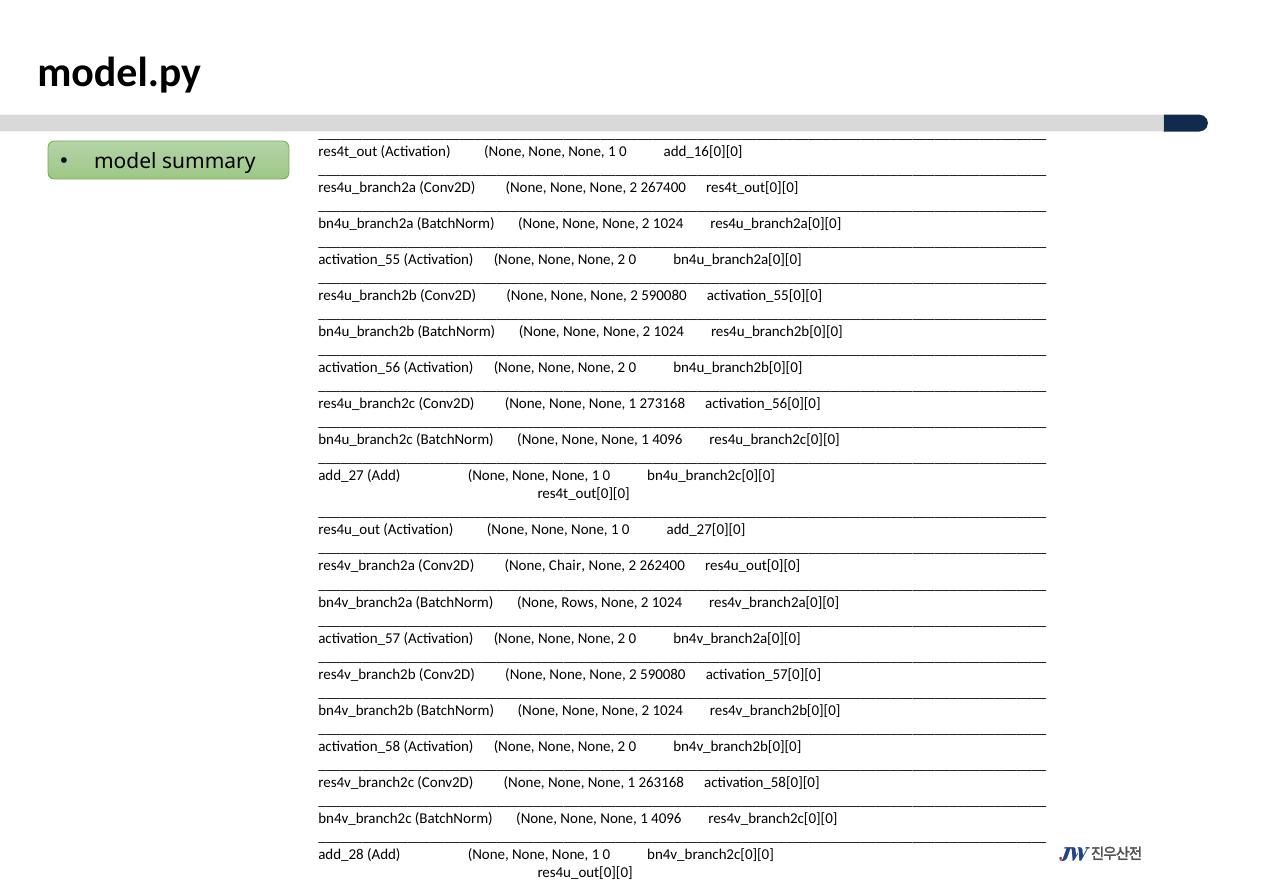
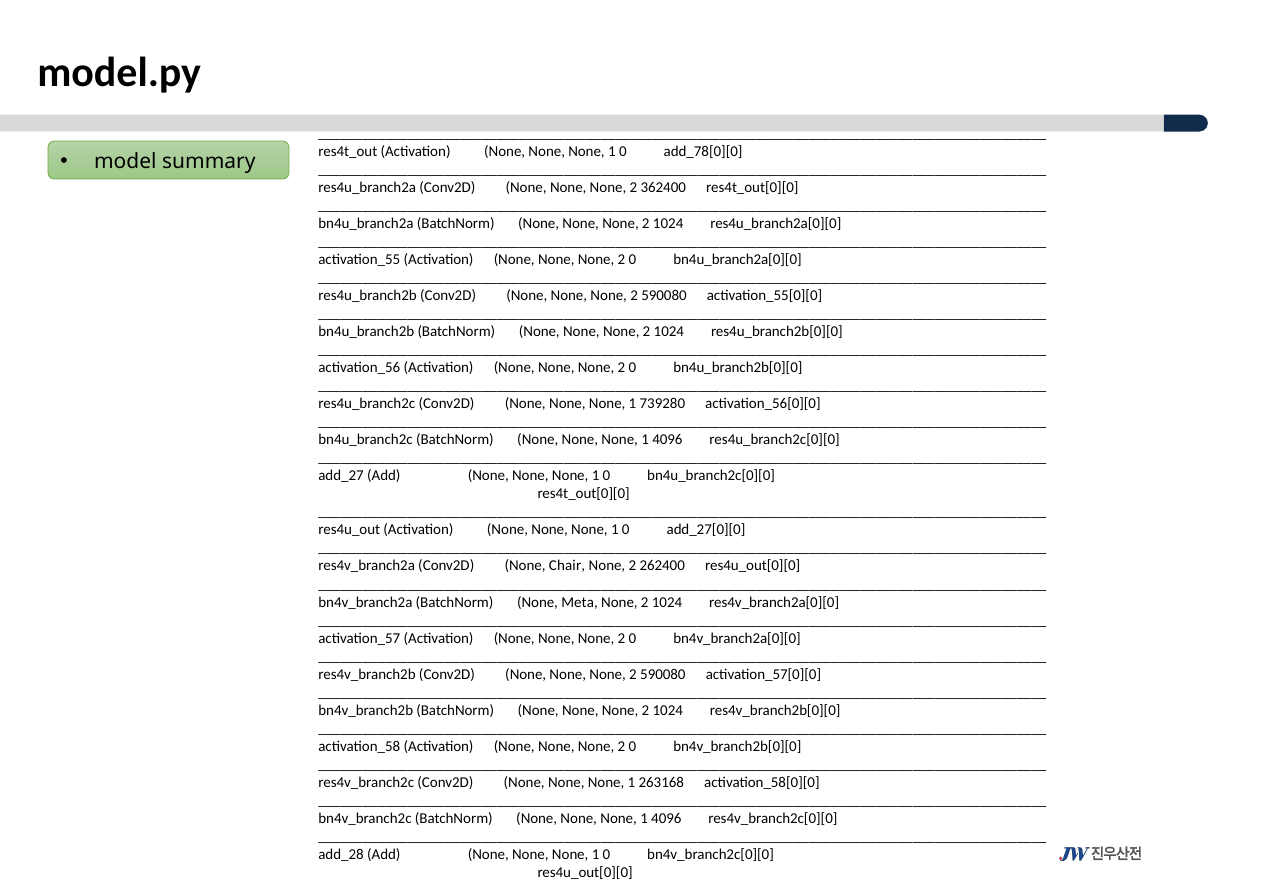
add_16[0][0: add_16[0][0 -> add_78[0][0 (703, 152)
267400: 267400 -> 362400 (663, 188)
273168: 273168 -> 739280 (662, 404)
Rows: Rows -> Meta (580, 602)
